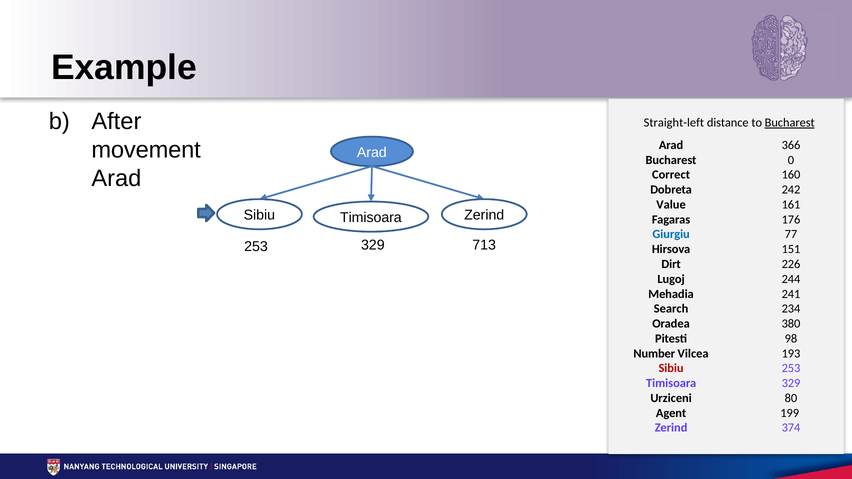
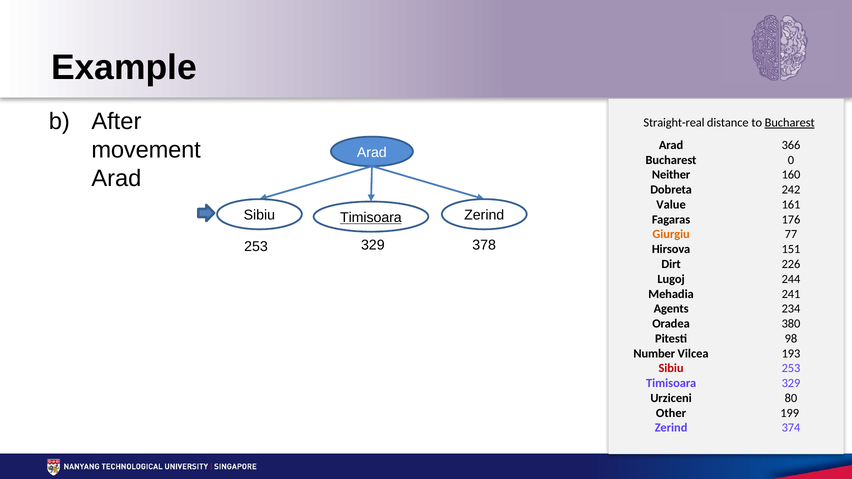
Straight-left: Straight-left -> Straight-real (674, 123)
Correct: Correct -> Neither (671, 175)
Timisoara underline: none -> present (371, 218)
Giurgiu colour: blue -> orange (671, 234)
713: 713 -> 378 (484, 245)
Search: Search -> Agents (671, 309)
Agent: Agent -> Other (671, 413)
